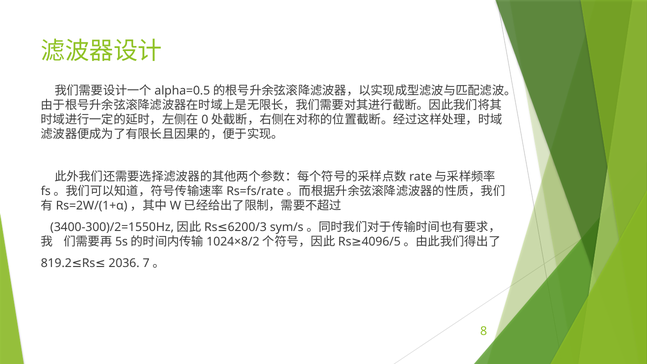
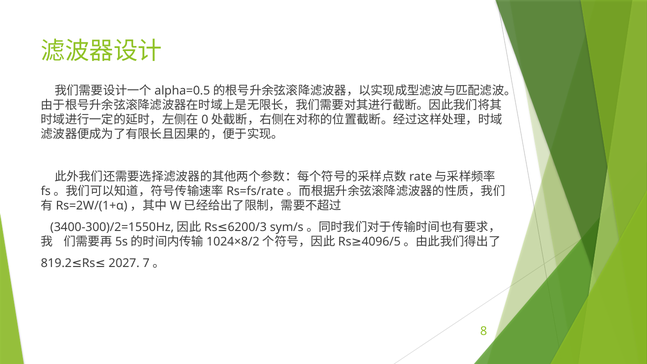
2036: 2036 -> 2027 (124, 263)
